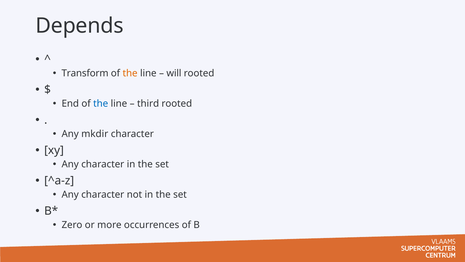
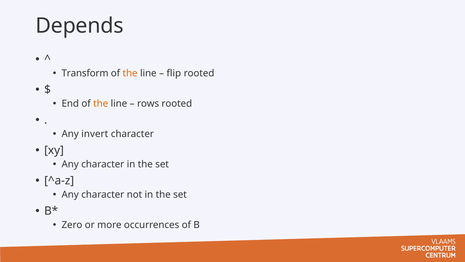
will: will -> flip (174, 73)
the colour: blue -> orange (101, 103)
third: third -> rows (148, 103)
mkdir: mkdir -> invert (95, 134)
